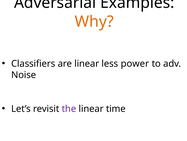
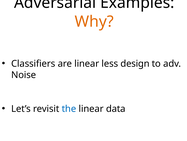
power: power -> design (135, 63)
the colour: purple -> blue (69, 108)
time: time -> data (116, 108)
